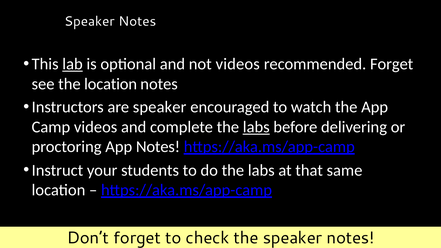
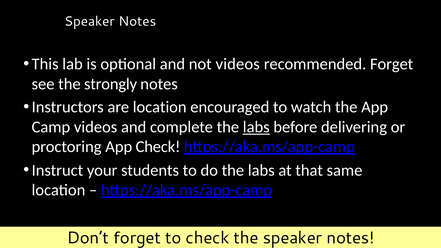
lab underline: present -> none (73, 64)
the location: location -> strongly (111, 84)
are speaker: speaker -> location (160, 107)
App Notes: Notes -> Check (158, 147)
